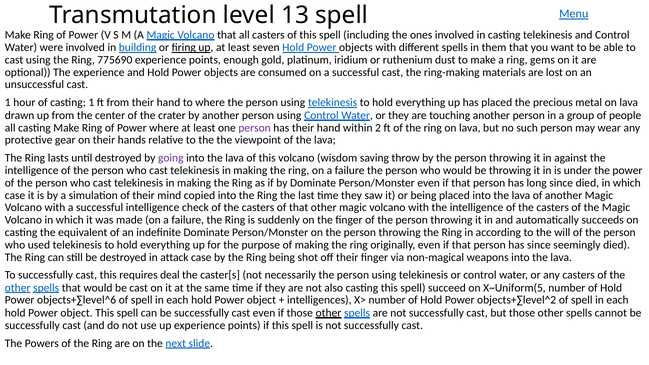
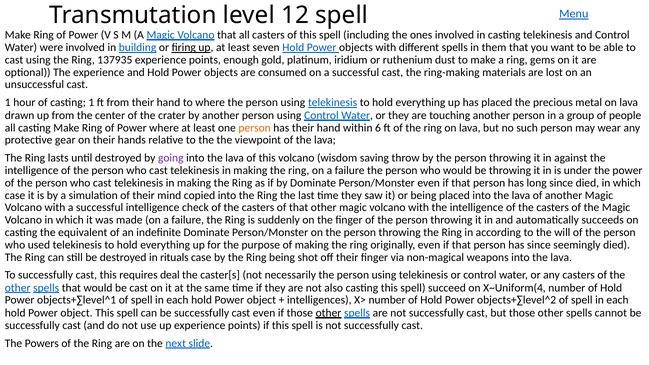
13: 13 -> 12 (295, 15)
775690: 775690 -> 137935 (115, 60)
person colour: purple -> orange (255, 128)
2: 2 -> 6 (378, 128)
attack: attack -> rituals (174, 257)
X~Uniform(5: X~Uniform(5 -> X~Uniform(4 (514, 288)
objects+∑level^6: objects+∑level^6 -> objects+∑level^1 (77, 300)
